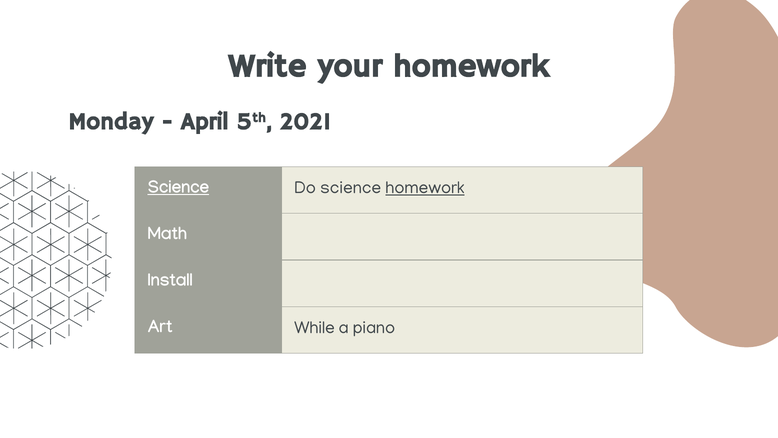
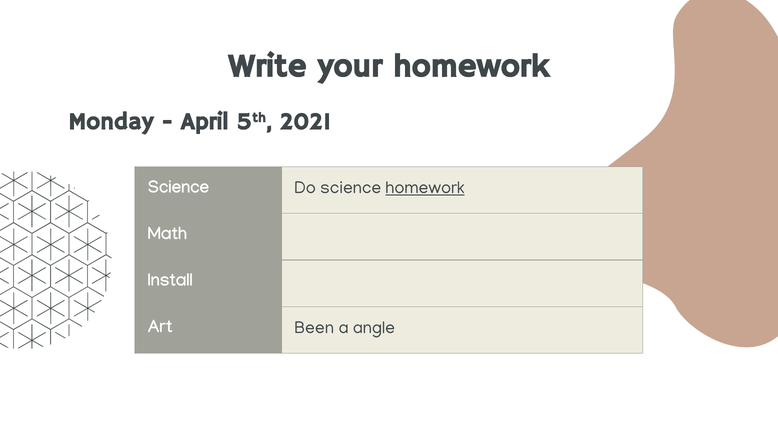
Science underline: present -> none (178, 187)
While: While -> Been (314, 327)
piano: piano -> angle (374, 327)
